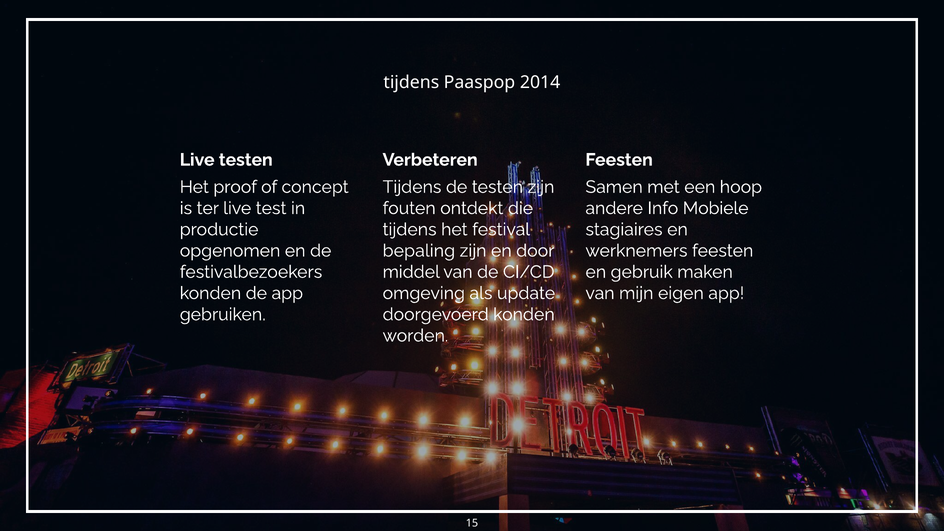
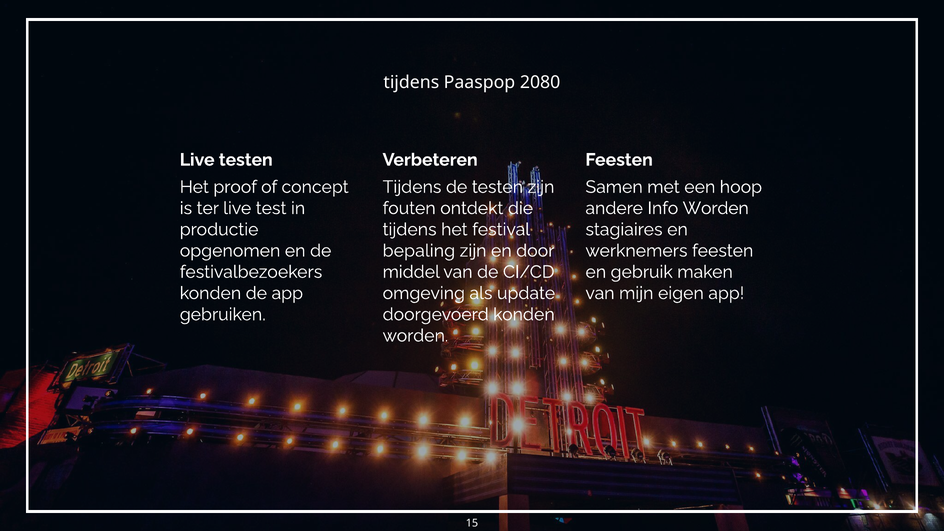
2014: 2014 -> 2080 (540, 82)
Info Mobiele: Mobiele -> Worden (716, 208)
